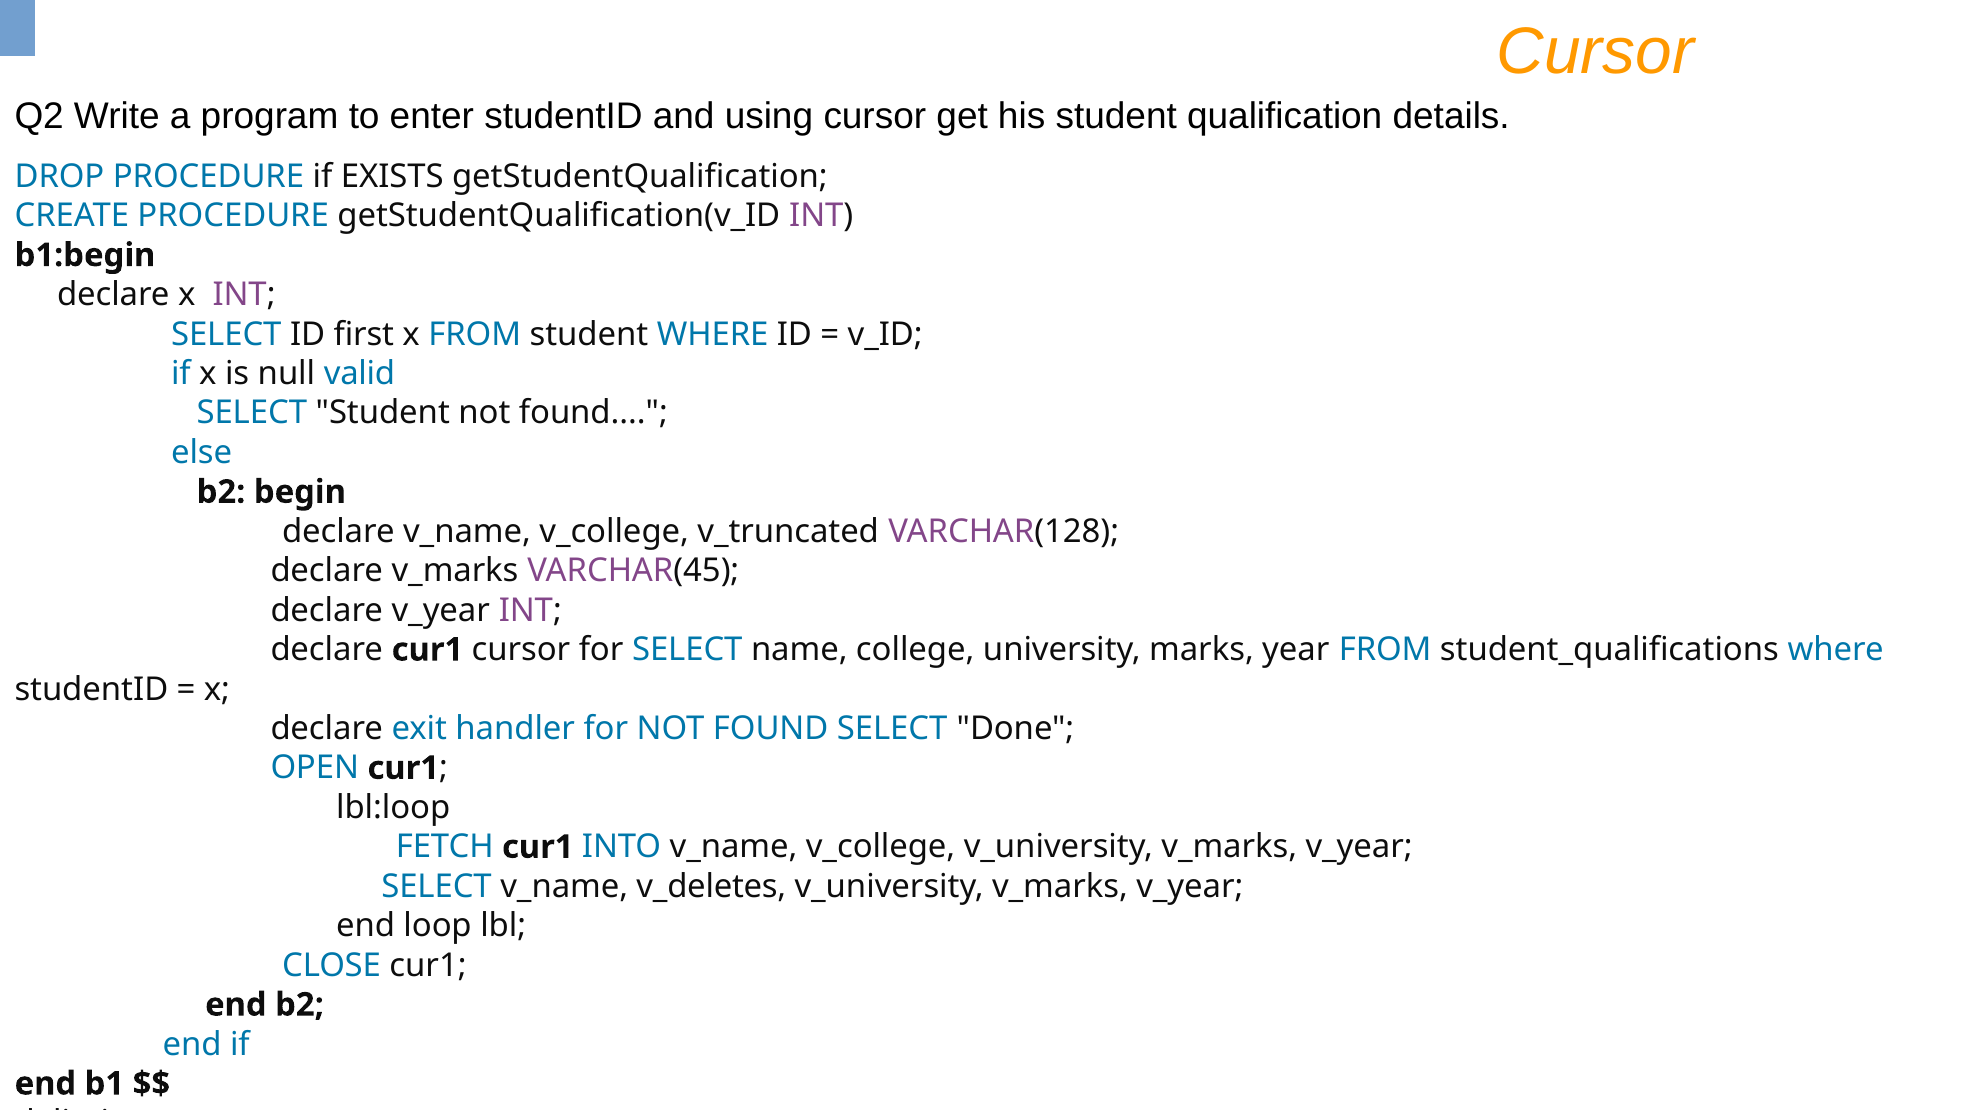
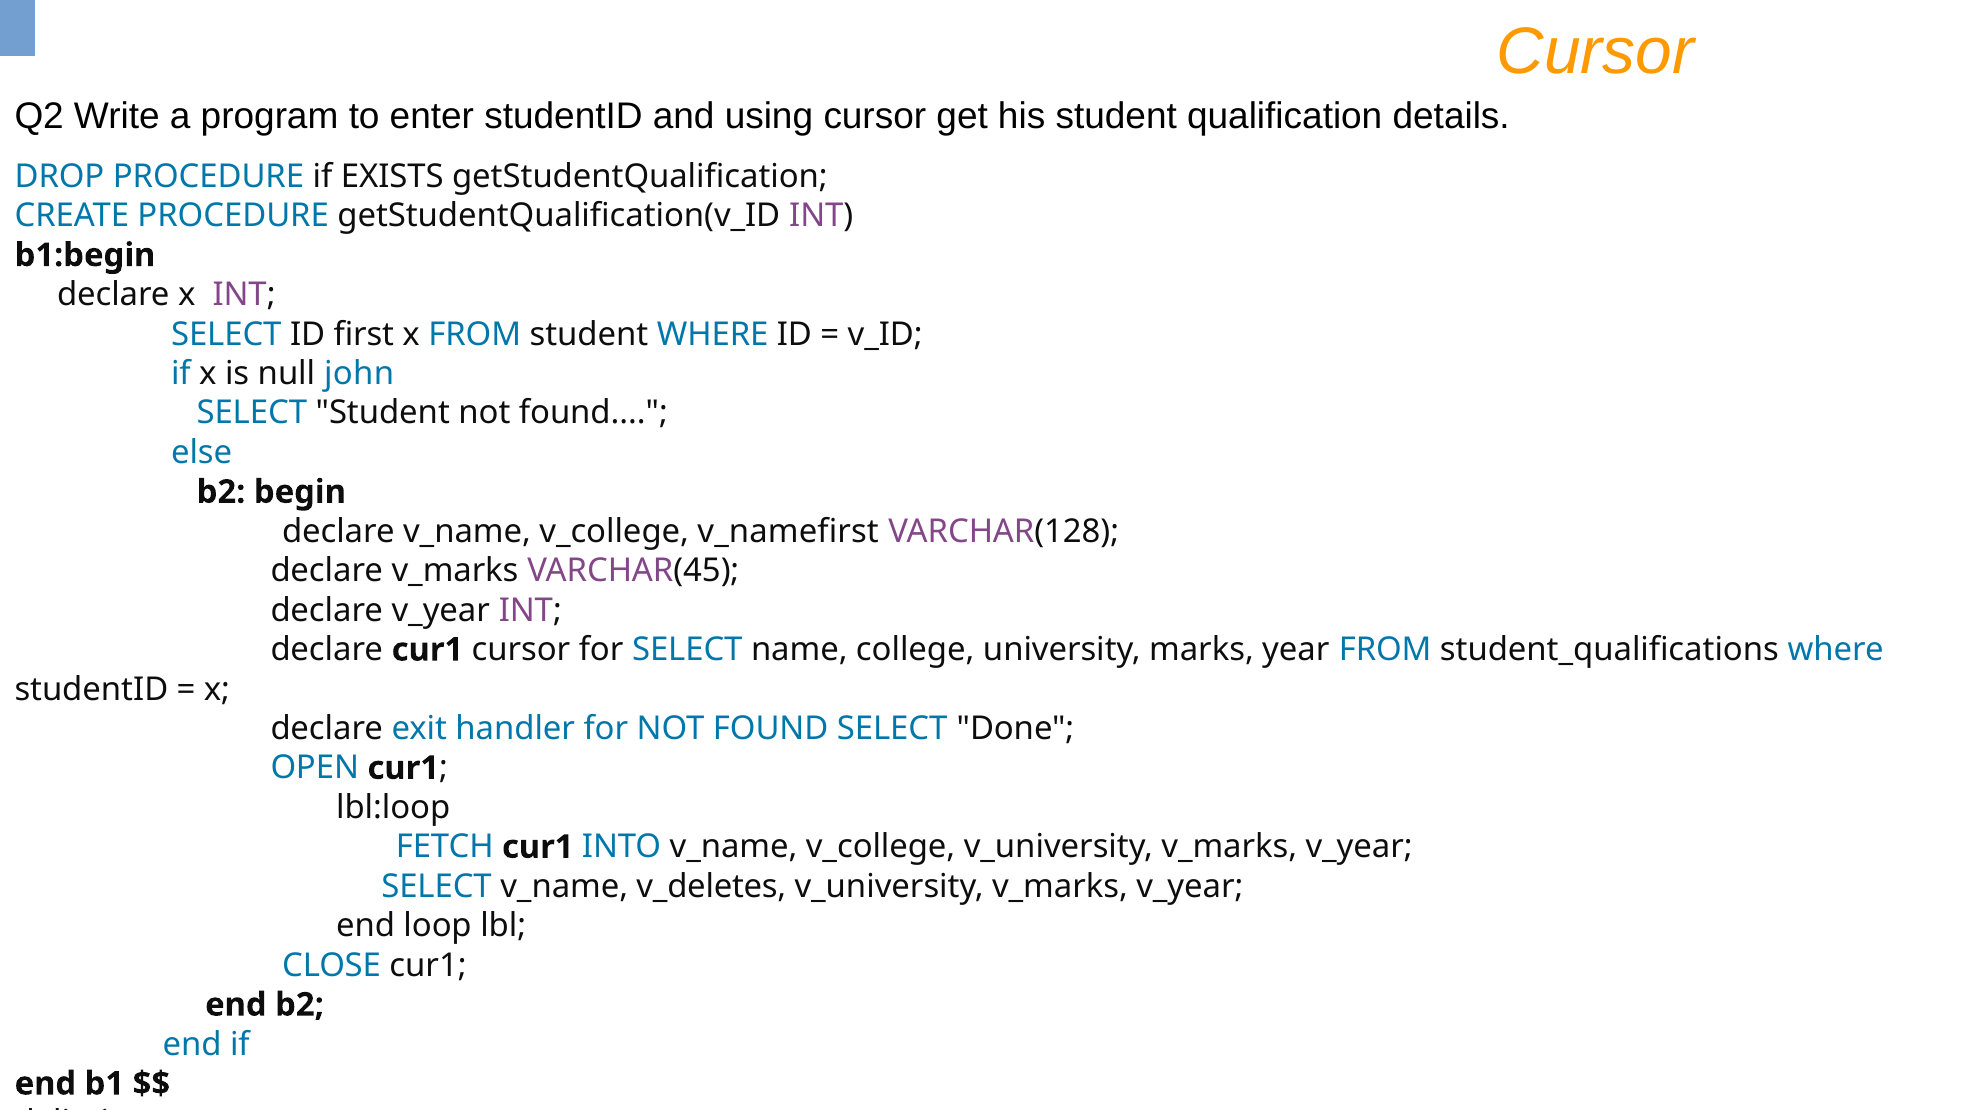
valid: valid -> john (359, 374)
v_truncated: v_truncated -> v_namefirst (788, 532)
